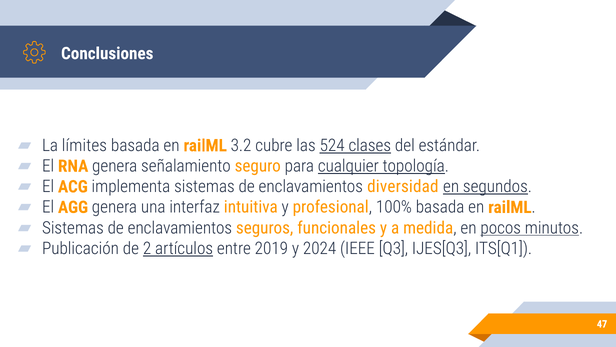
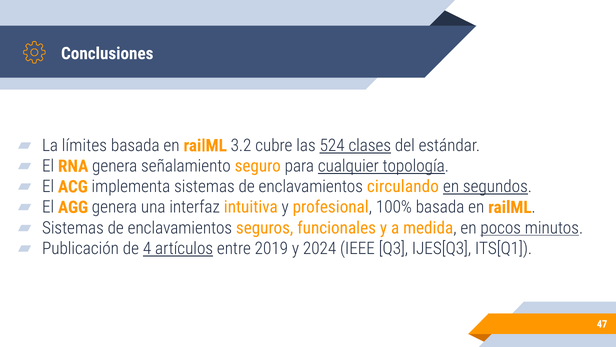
diversidad: diversidad -> circulando (403, 186)
2: 2 -> 4 (147, 248)
